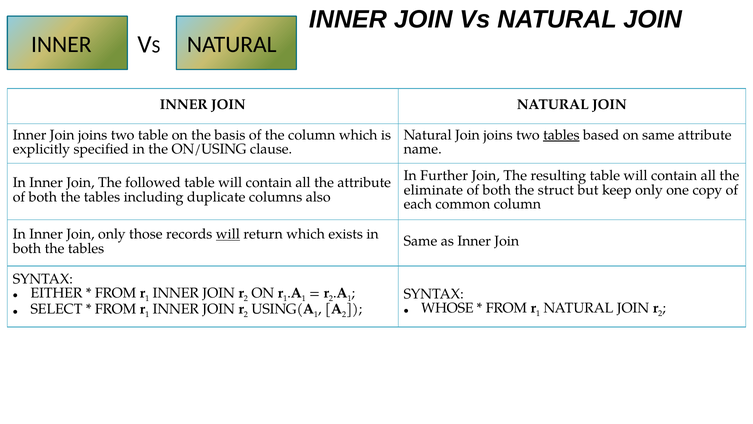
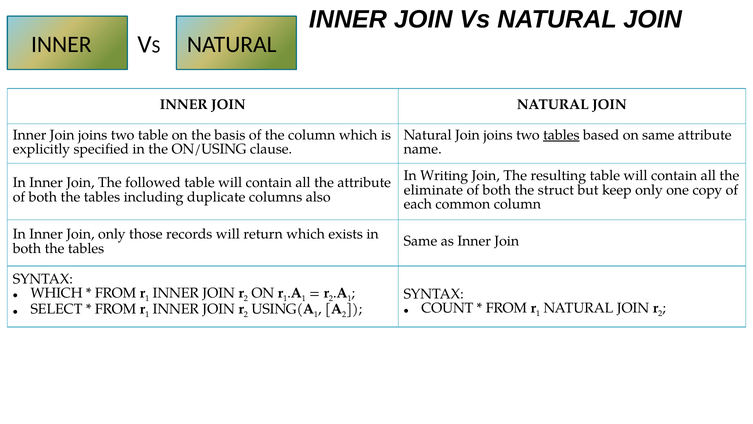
Further: Further -> Writing (444, 176)
will underline: present -> none (228, 234)
EITHER: EITHER -> WHICH (57, 293)
WHOSE: WHOSE -> COUNT (447, 308)
